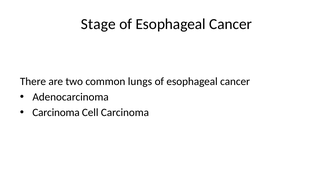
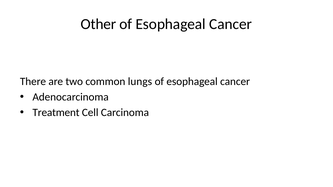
Stage: Stage -> Other (98, 24)
Carcinoma: Carcinoma -> Treatment (56, 113)
